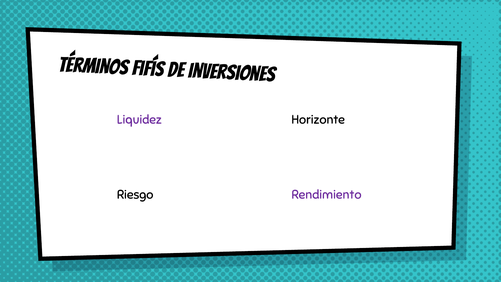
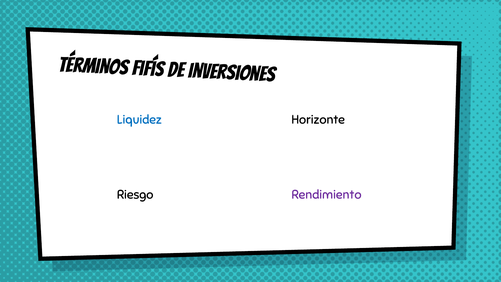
Liquidez colour: purple -> blue (139, 119)
